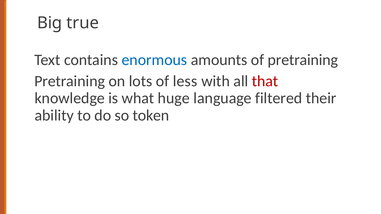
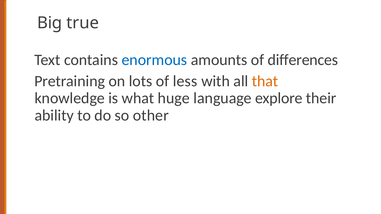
of pretraining: pretraining -> differences (303, 60)
that colour: red -> orange (265, 81)
filtered: filtered -> explore (279, 98)
token: token -> other (151, 115)
